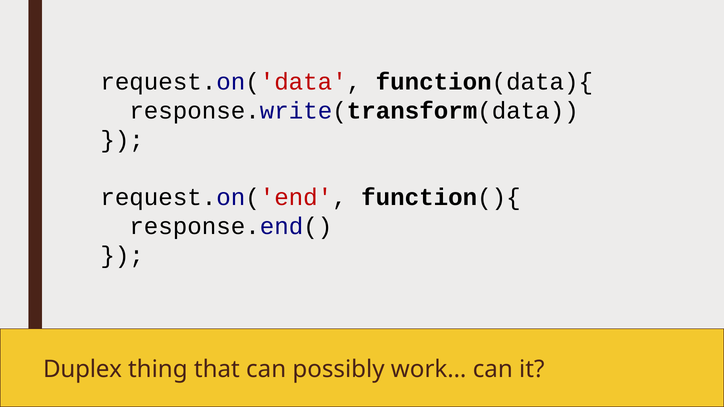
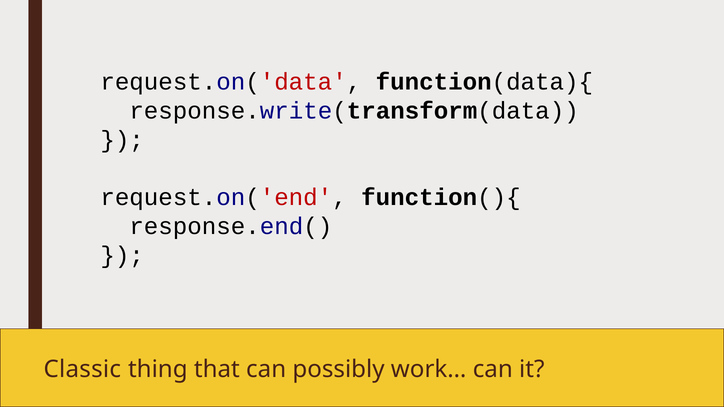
Duplex: Duplex -> Classic (82, 370)
